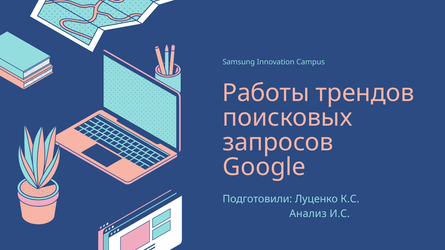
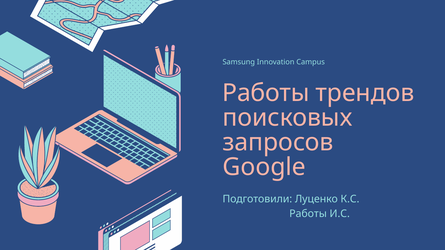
Анализ: Анализ -> Работы (308, 214)
